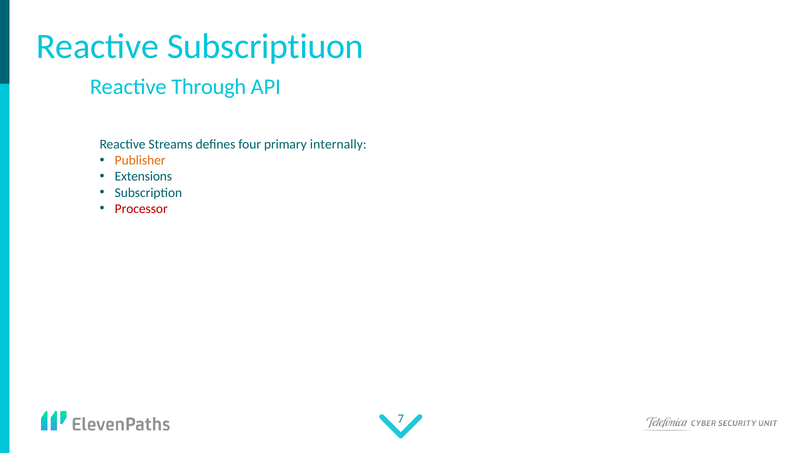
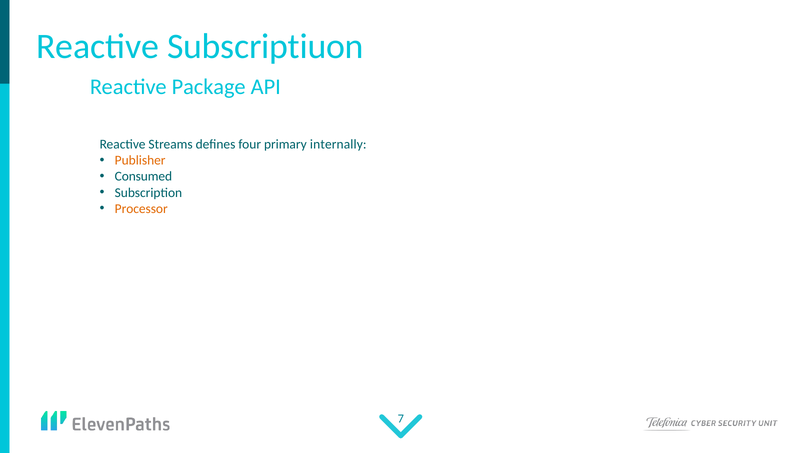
Through: Through -> Package (209, 87)
Extensions: Extensions -> Consumed (143, 177)
Processor colour: red -> orange (141, 209)
